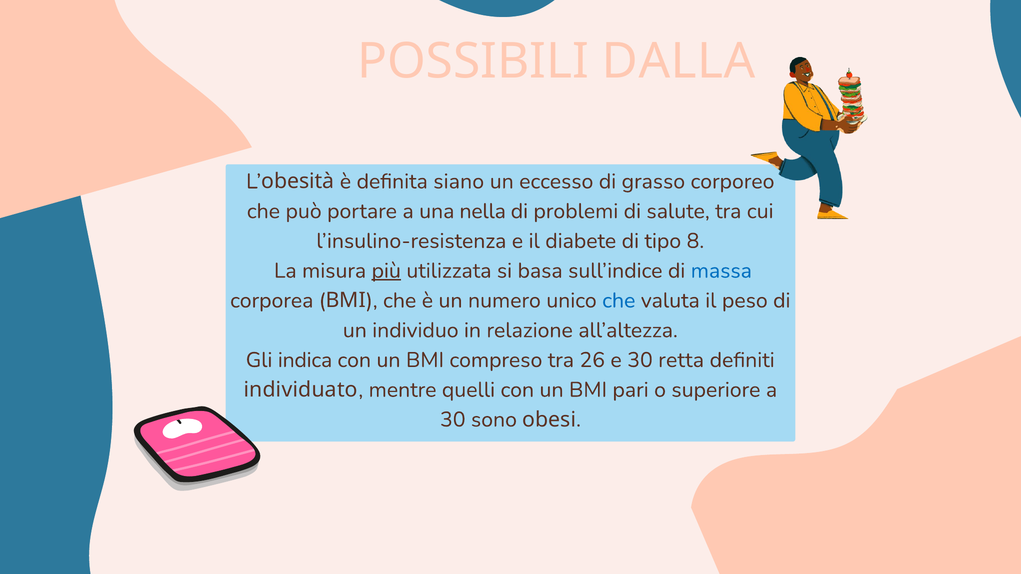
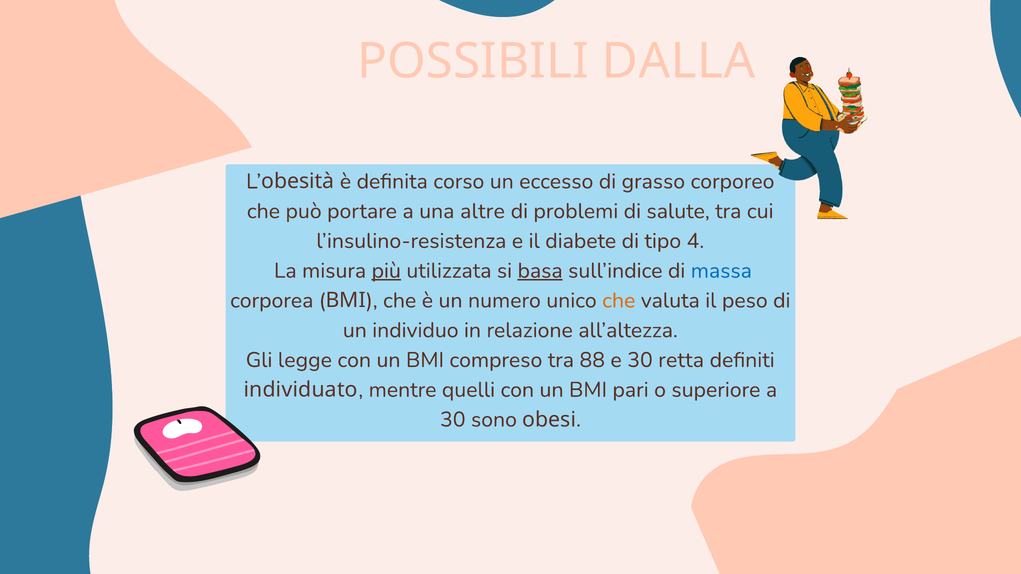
siano: siano -> corso (459, 181)
nella: nella -> altre (482, 211)
8: 8 -> 4 (695, 241)
basa underline: none -> present (540, 271)
che colour: blue -> orange (619, 301)
indica: indica -> legge (305, 360)
26: 26 -> 88 (592, 360)
